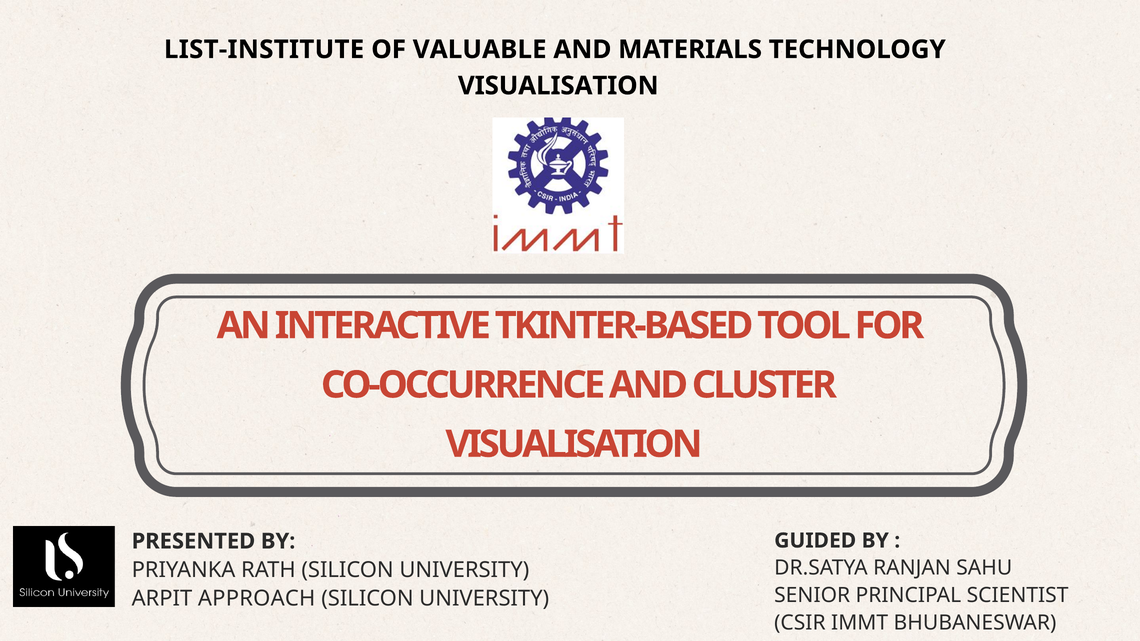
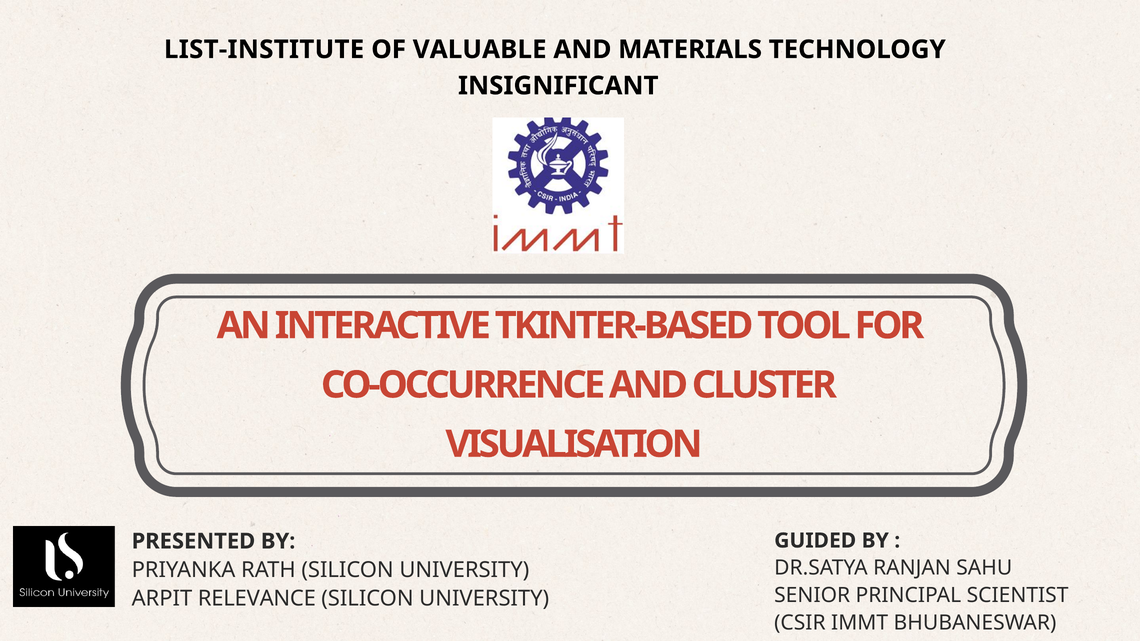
VISUALISATION: VISUALISATION -> INSIGNIFICANT (558, 86)
APPROACH: APPROACH -> RELEVANCE (257, 599)
